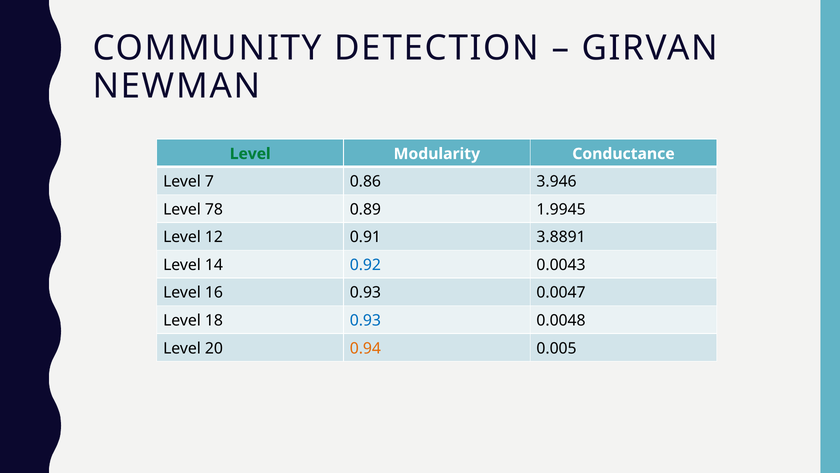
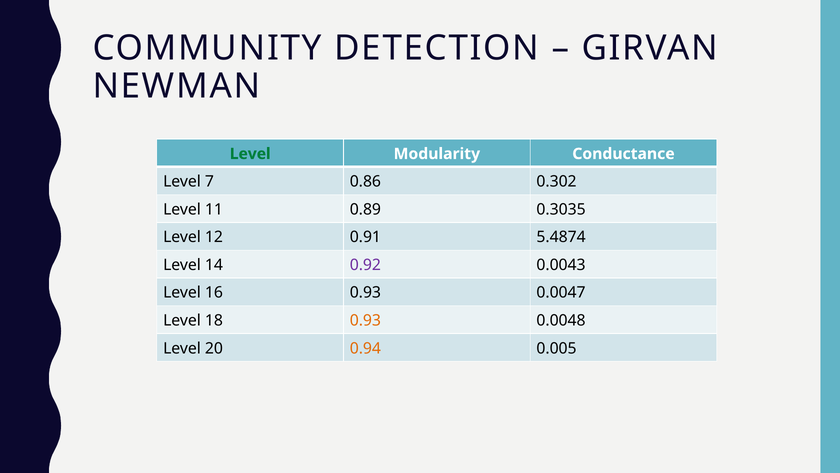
3.946: 3.946 -> 0.302 (557, 181)
78: 78 -> 11 (214, 209)
1.9945: 1.9945 -> 0.3035 (561, 209)
3.8891: 3.8891 -> 5.4874 (561, 237)
0.92 colour: blue -> purple (365, 265)
0.93 colour: blue -> orange (365, 320)
